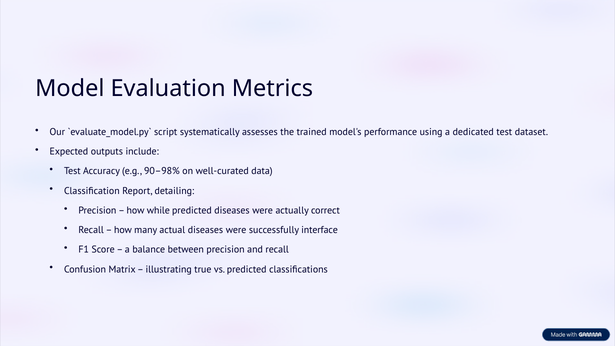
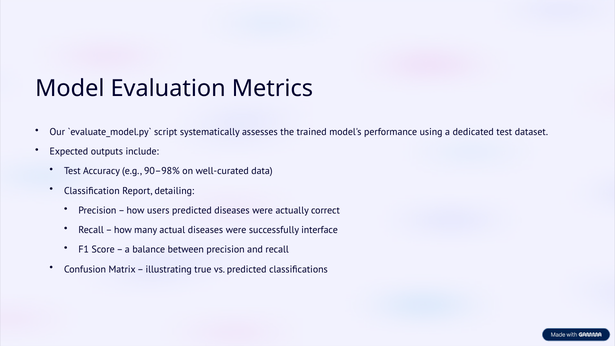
while: while -> users (158, 210)
